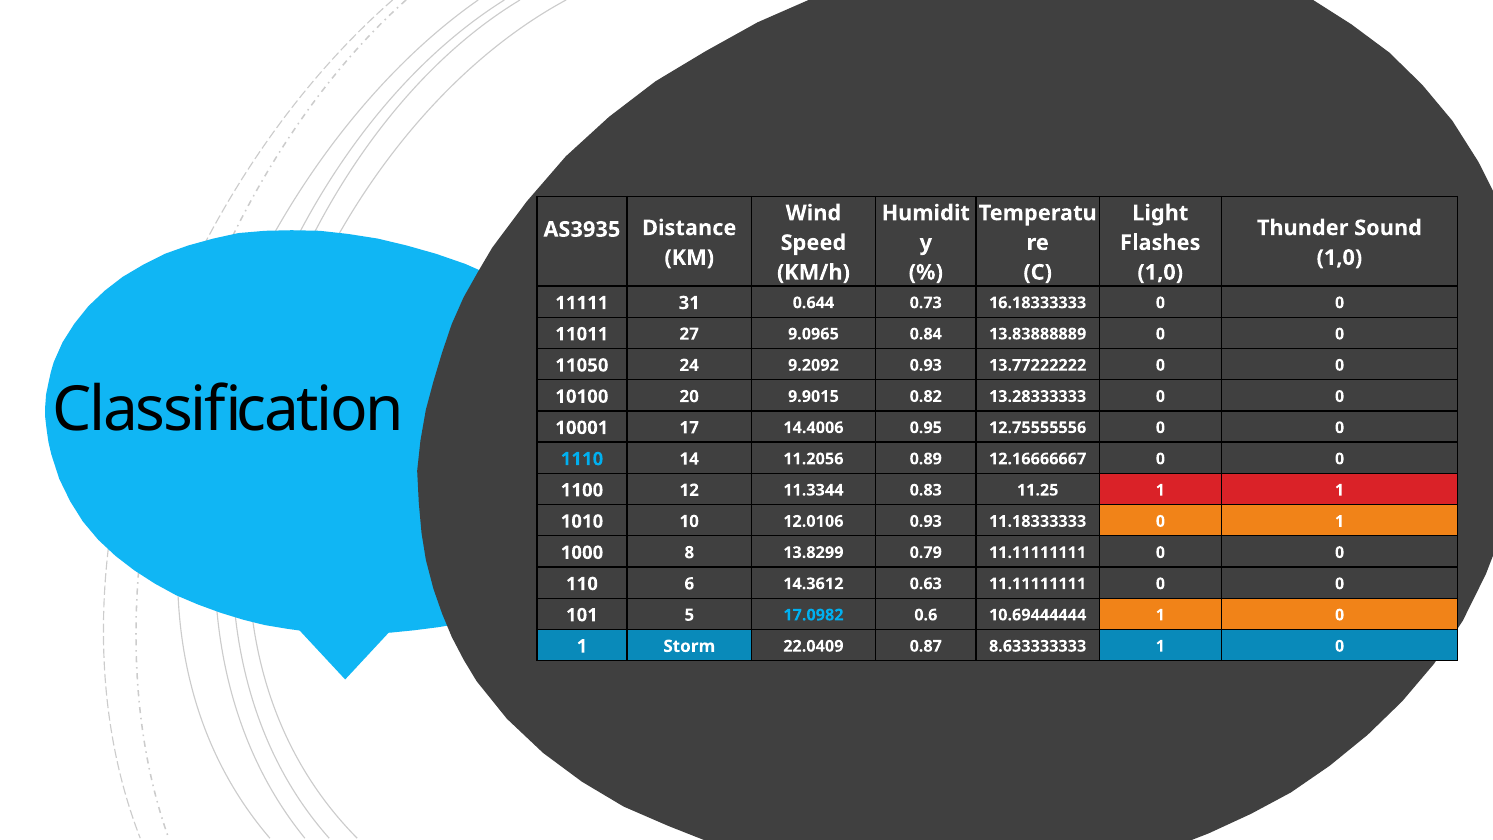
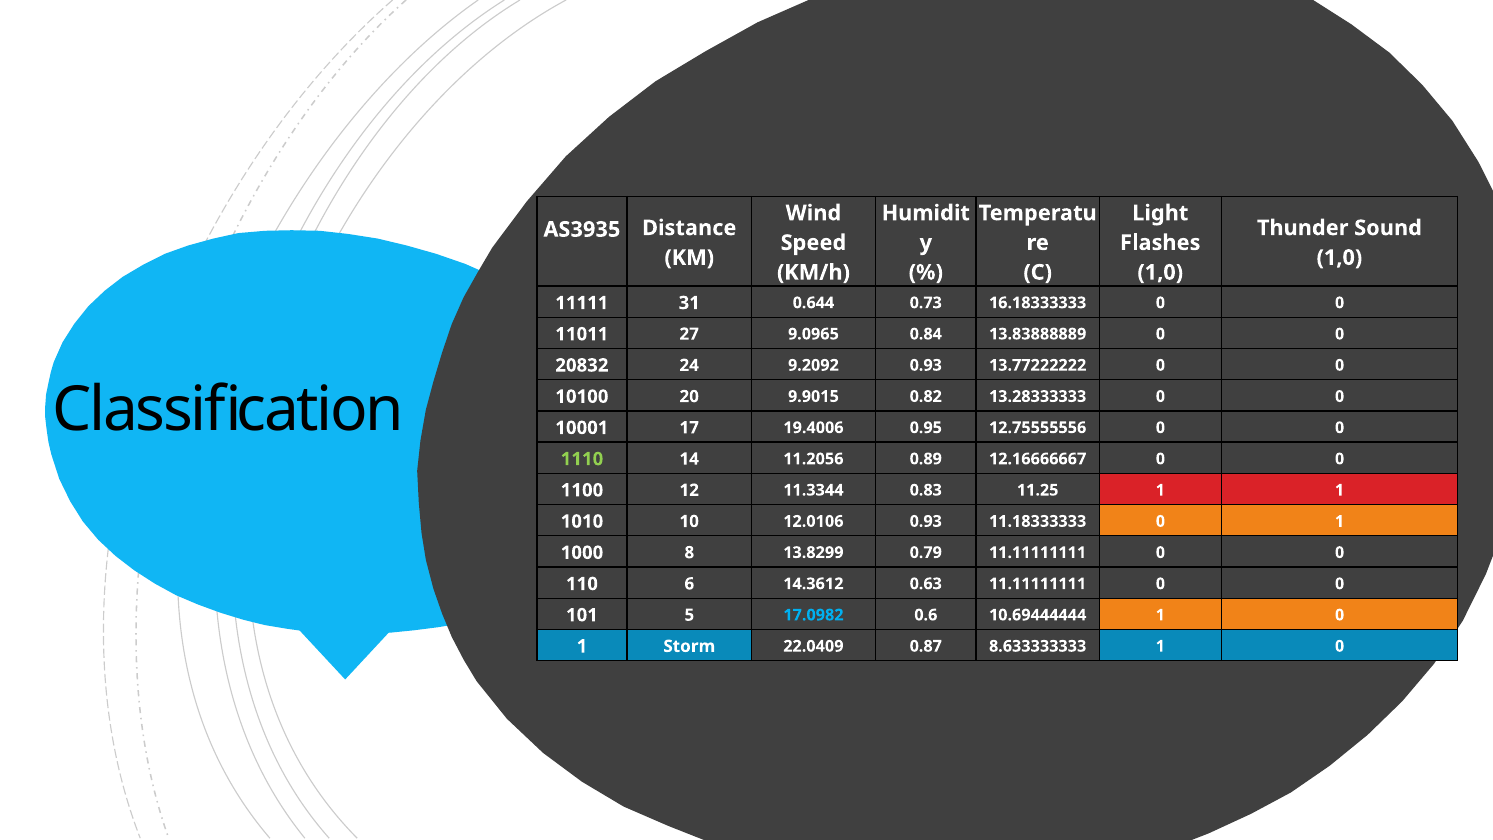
11050: 11050 -> 20832 (582, 365)
14.4006: 14.4006 -> 19.4006 (813, 428)
1110 colour: light blue -> light green (582, 459)
